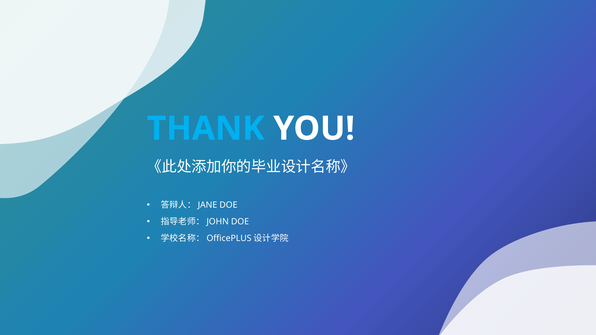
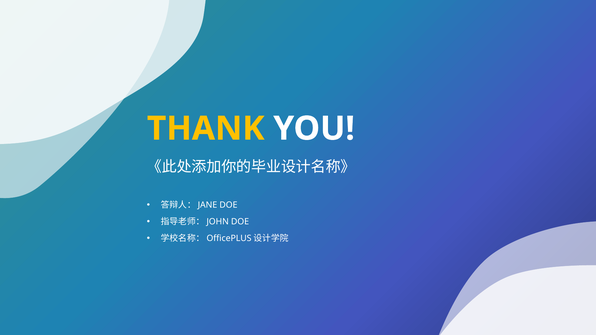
THANK colour: light blue -> yellow (206, 129)
